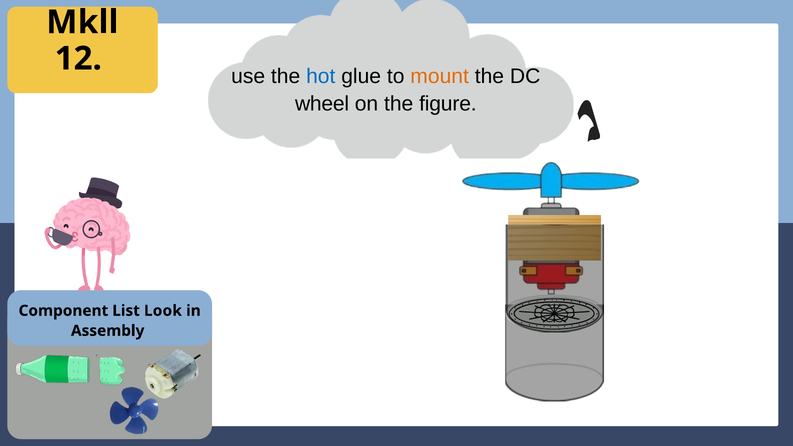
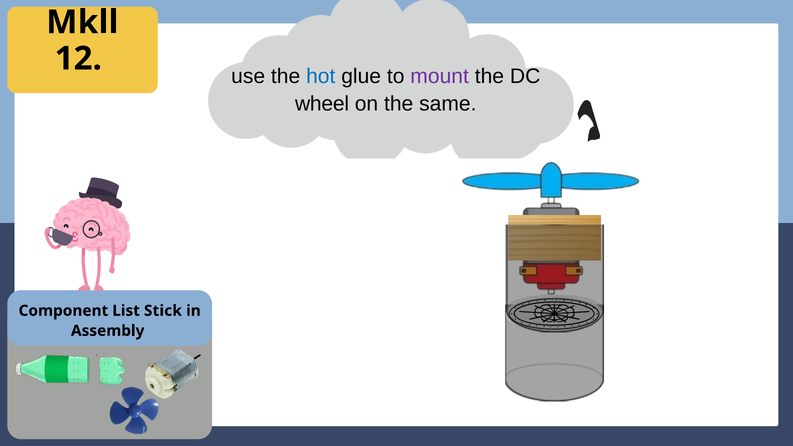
mount colour: orange -> purple (440, 76)
figure: figure -> same (448, 104)
Look: Look -> Stick (163, 311)
